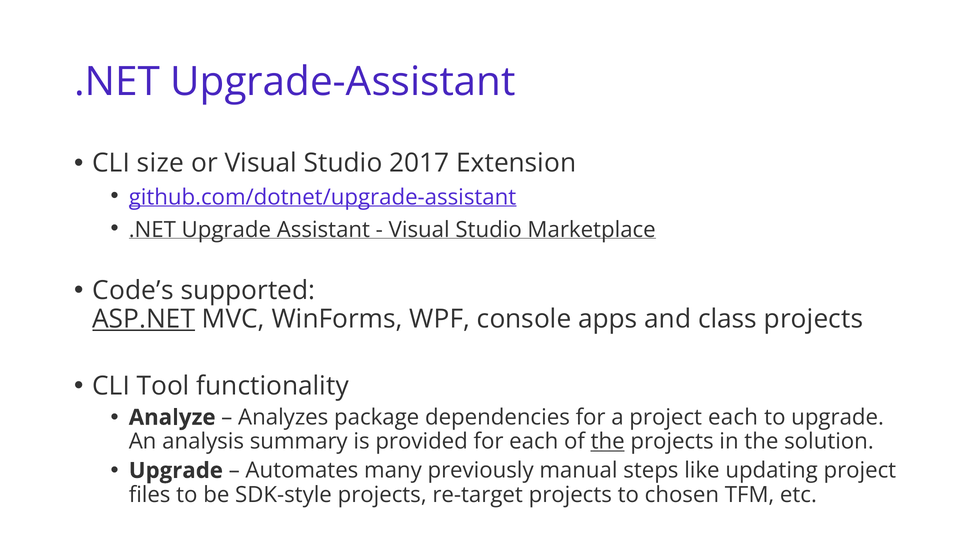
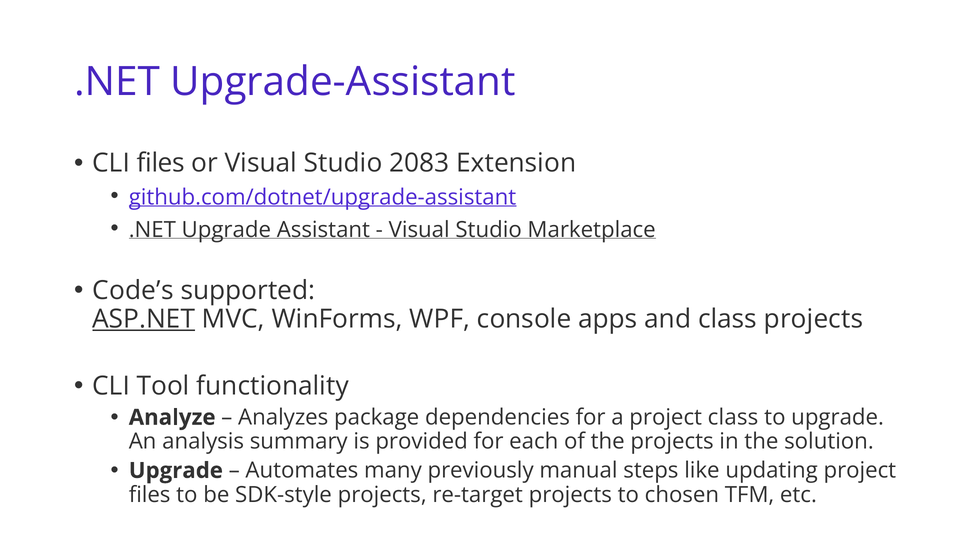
CLI size: size -> files (161, 163)
2017: 2017 -> 2083 (419, 163)
project each: each -> class (733, 417)
the underline: present -> none (608, 441)
